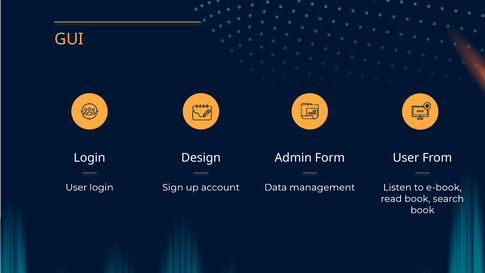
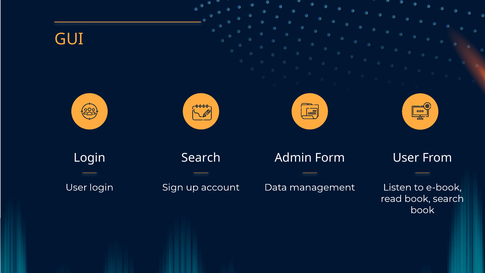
Design: Design -> Search (201, 158)
